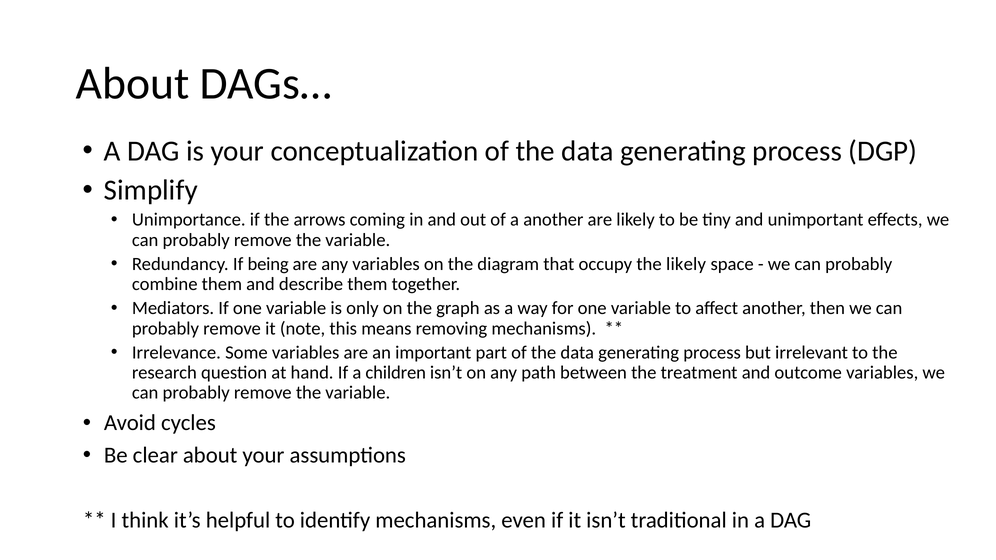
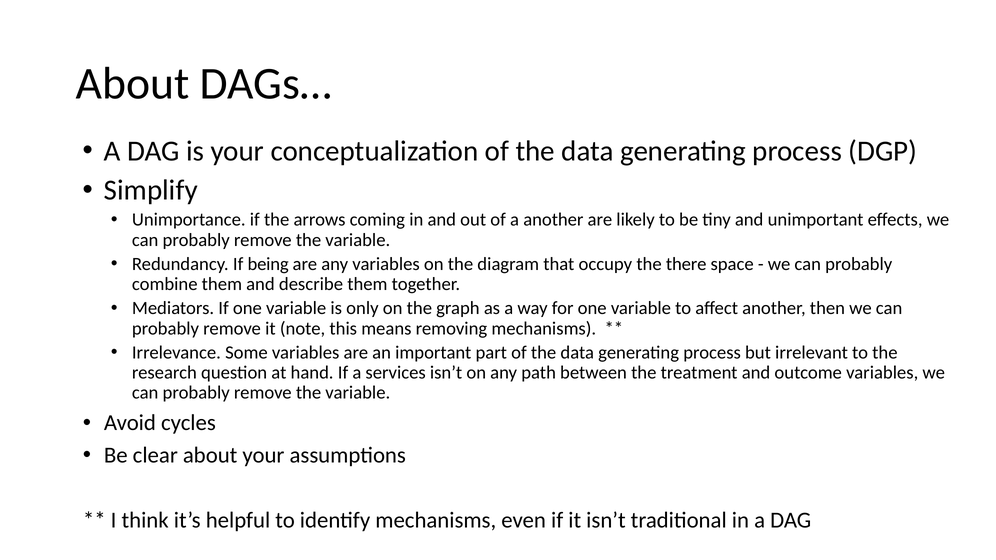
the likely: likely -> there (686, 264)
children: children -> services (396, 373)
